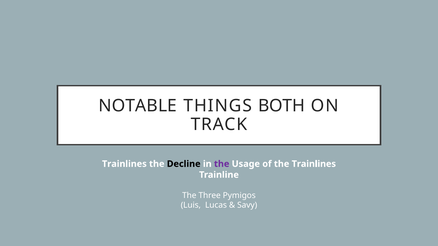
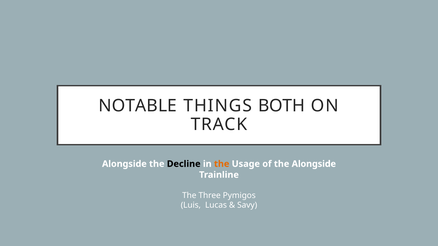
Trainlines: Trainlines -> Alongside (124, 164)
the colour: purple -> orange (222, 164)
the Trainlines: Trainlines -> Alongside (314, 164)
